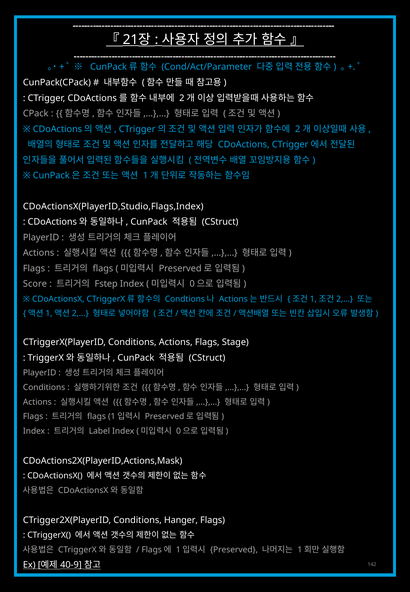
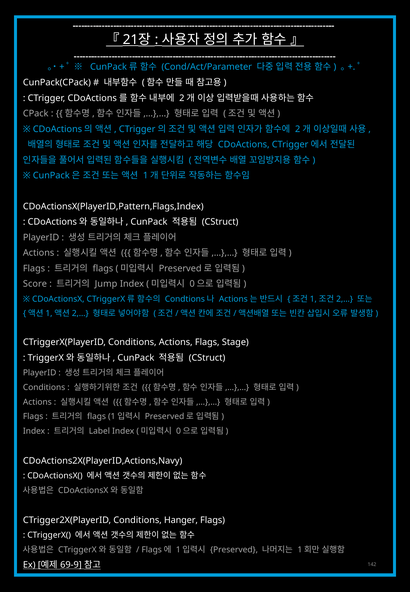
CDoActionsX(PlayerID,Studio,Flags,Index: CDoActionsX(PlayerID,Studio,Flags,Index -> CDoActionsX(PlayerID,Pattern,Flags,Index (113, 207)
Fstep: Fstep -> Jump (106, 284)
CDoActions2X(PlayerID,Actions,Mask: CDoActions2X(PlayerID,Actions,Mask -> CDoActions2X(PlayerID,Actions,Navy (103, 461)
40-9: 40-9 -> 69-9 (71, 565)
